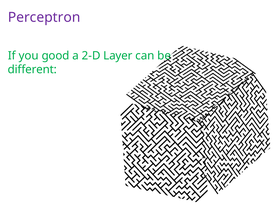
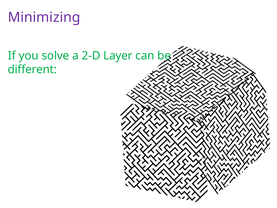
Perceptron: Perceptron -> Minimizing (44, 17)
good: good -> solve (55, 56)
